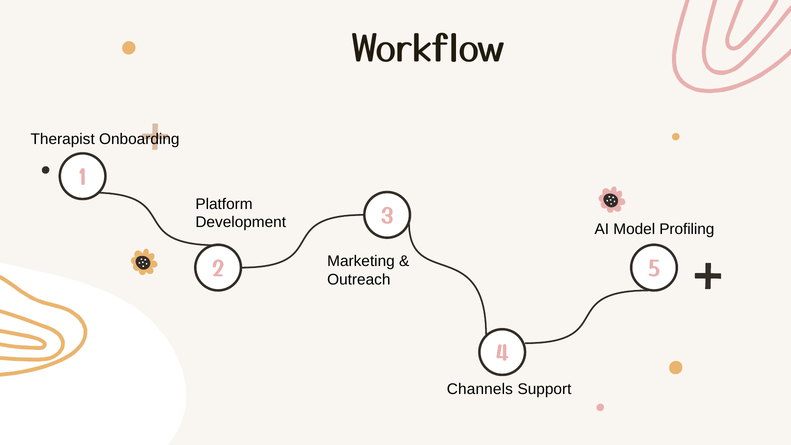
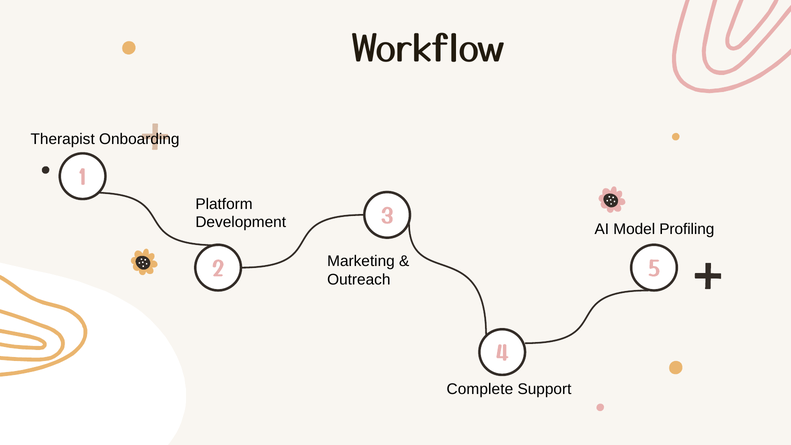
Channels: Channels -> Complete (480, 389)
